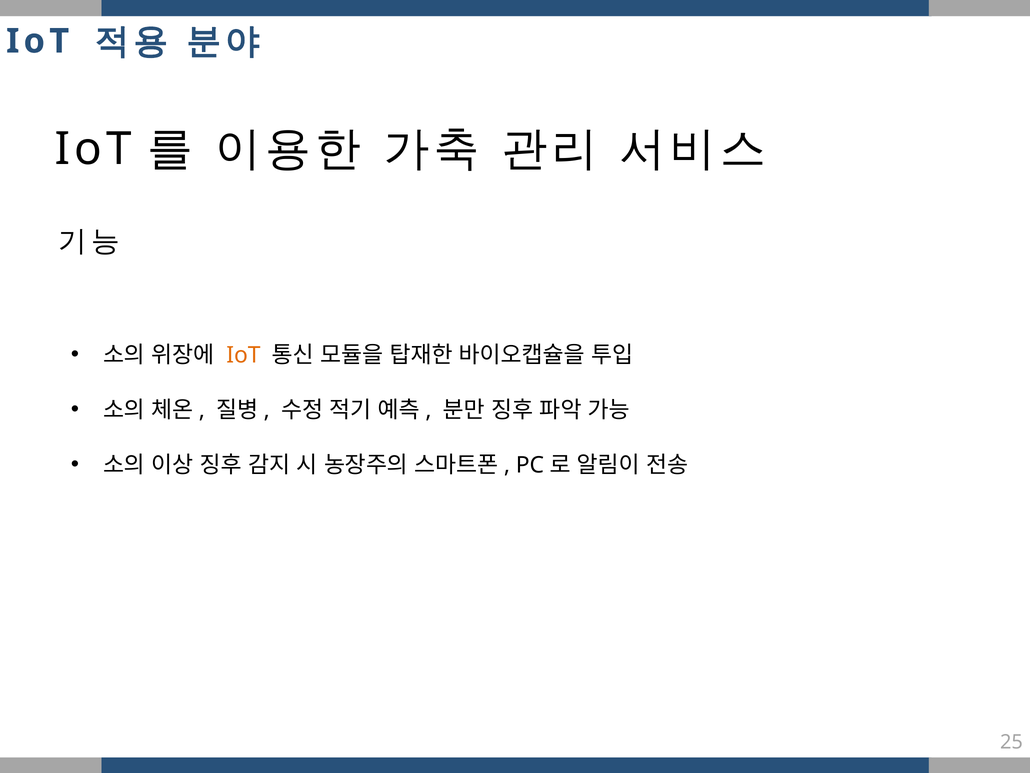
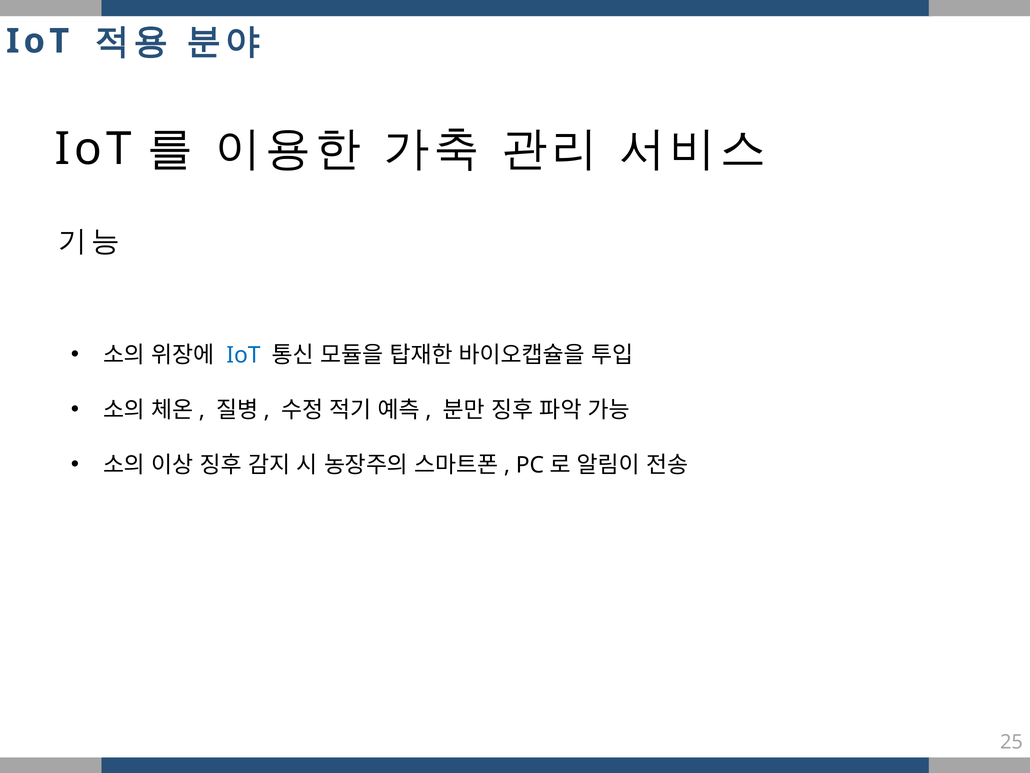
IoT colour: orange -> blue (243, 355)
